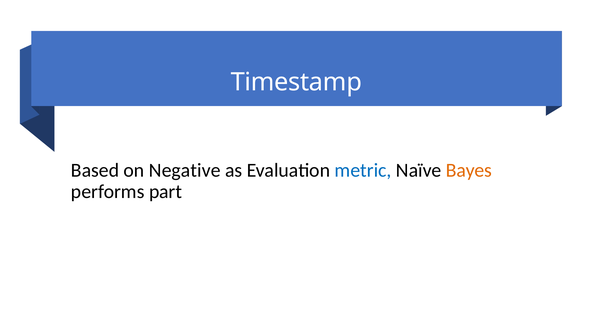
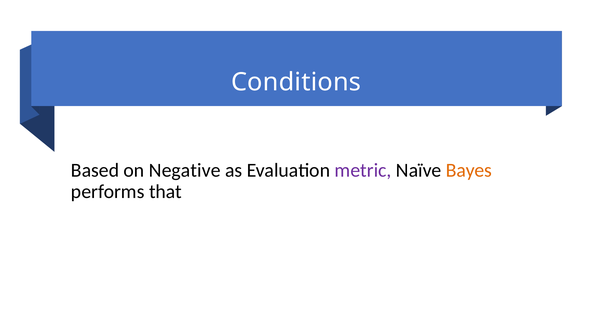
Timestamp: Timestamp -> Conditions (296, 82)
metric colour: blue -> purple (363, 170)
part: part -> that (165, 192)
